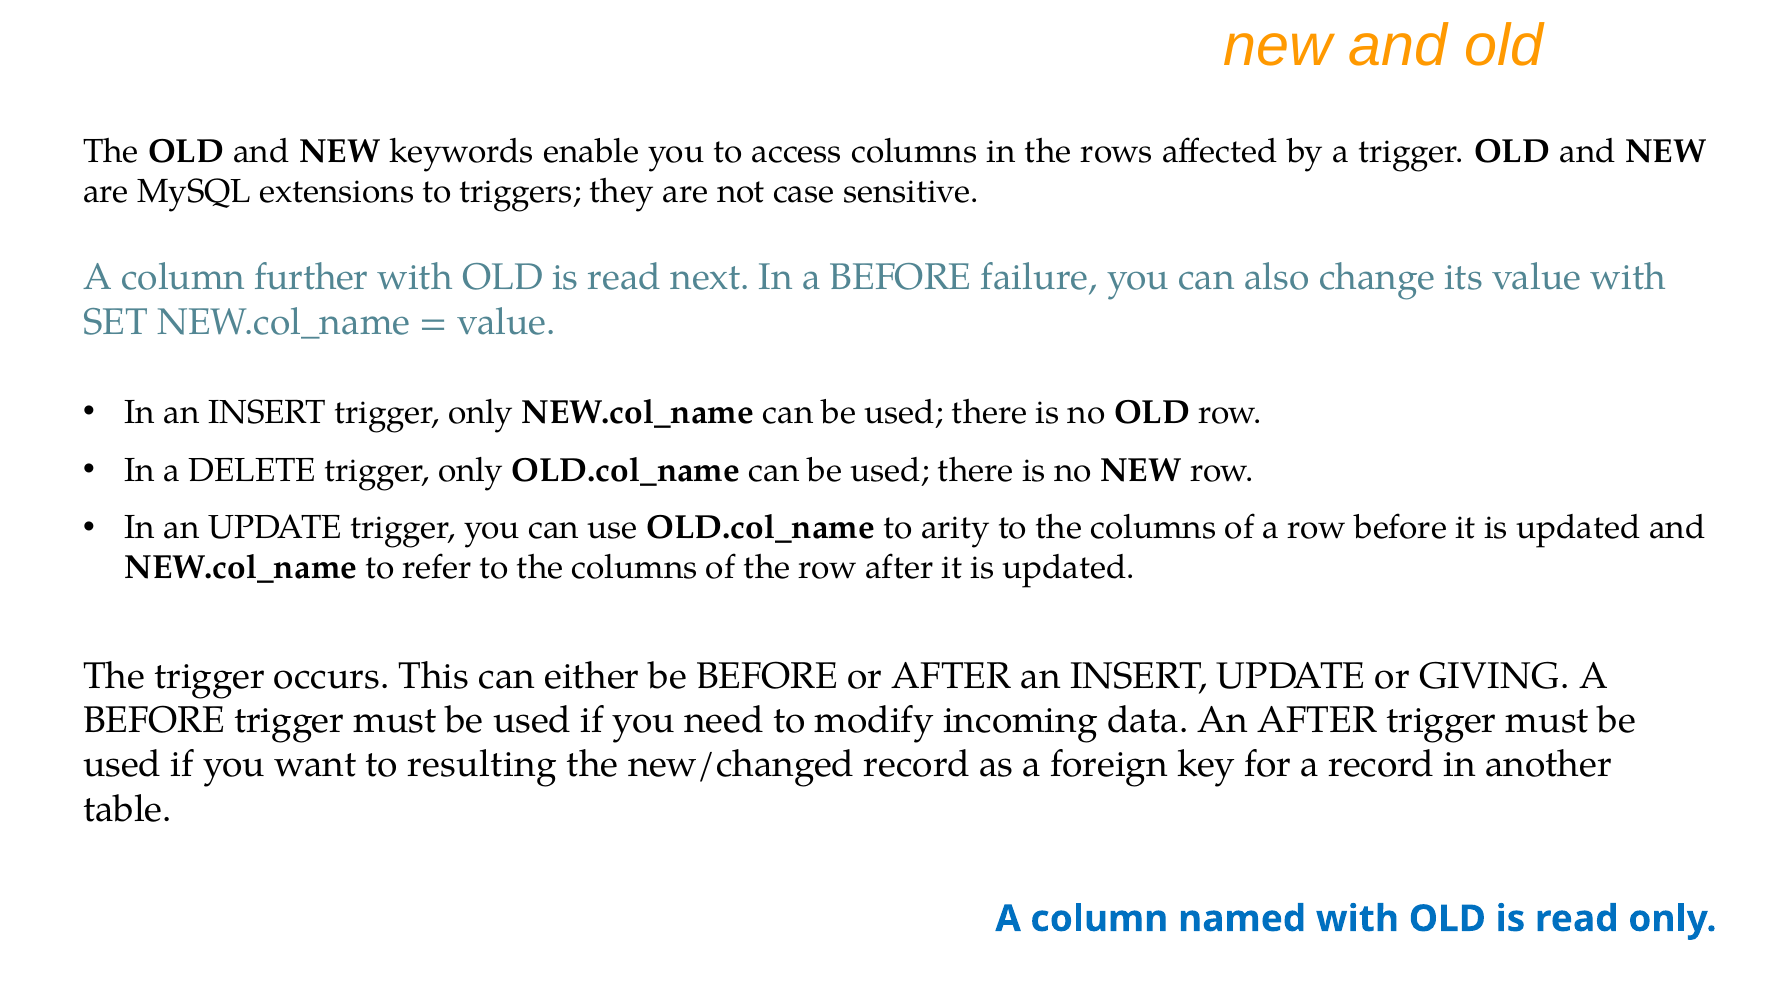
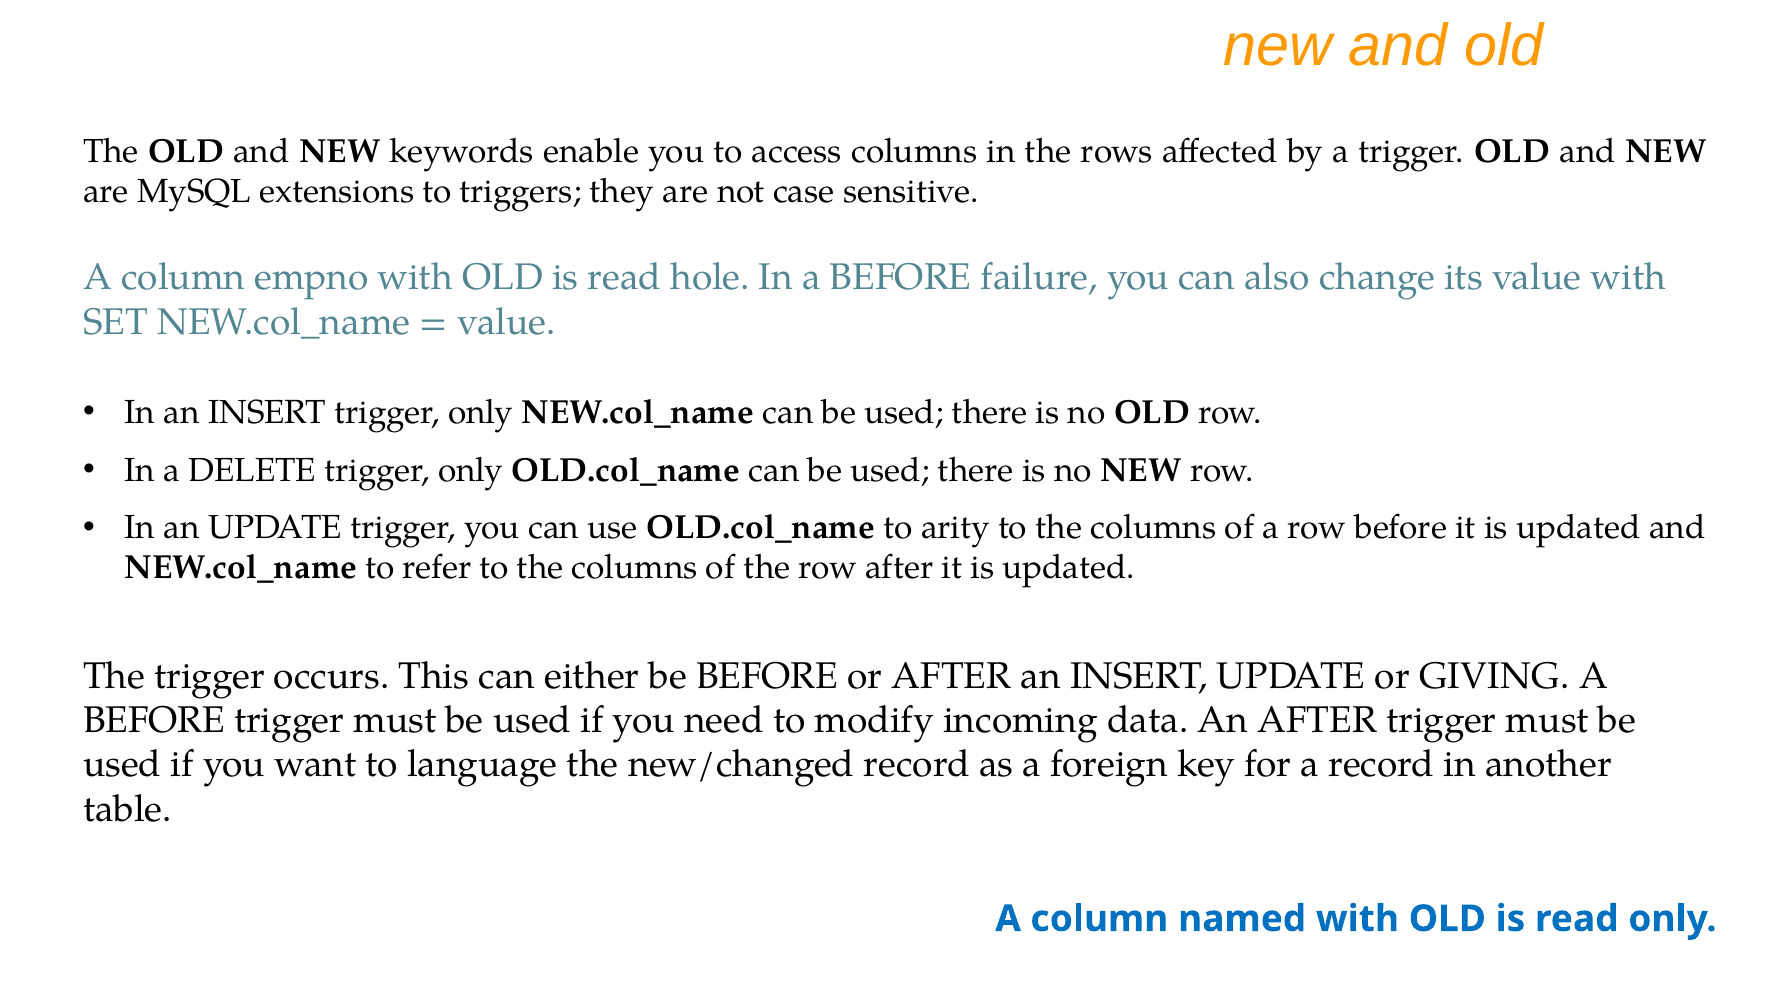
further: further -> empno (312, 278)
next: next -> hole (710, 278)
resulting: resulting -> language (482, 765)
